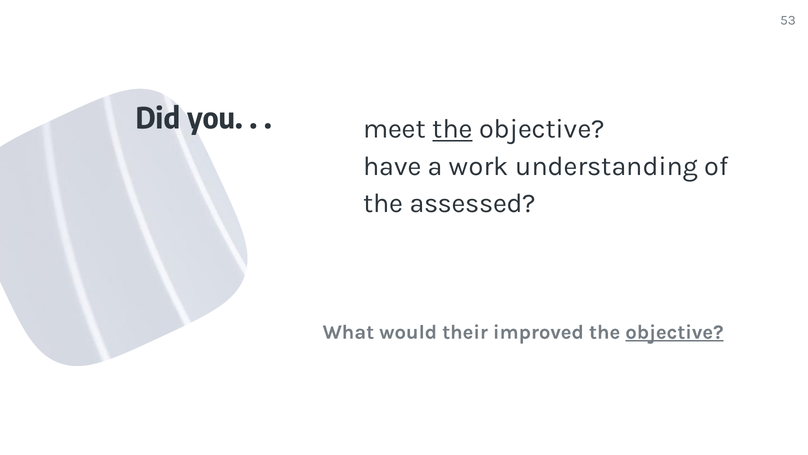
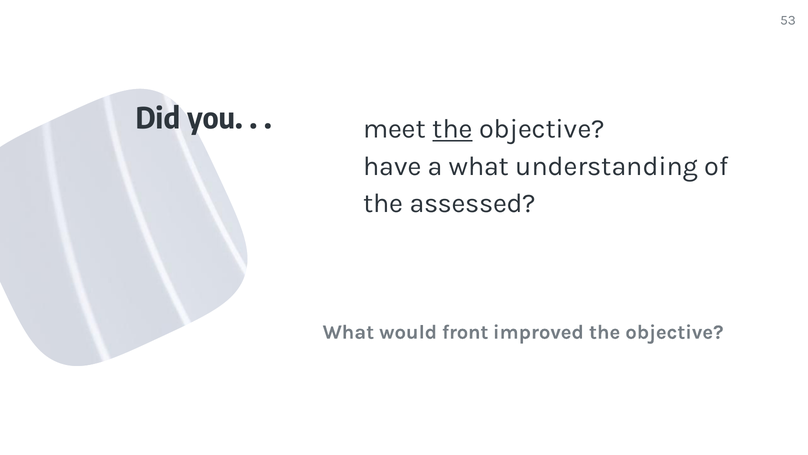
a work: work -> what (479, 166)
their: their -> front (465, 332)
objective underline: present -> none (674, 332)
